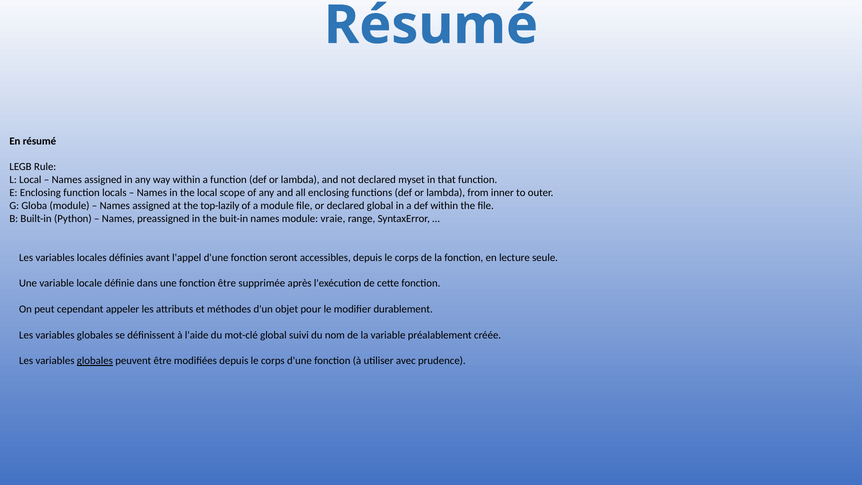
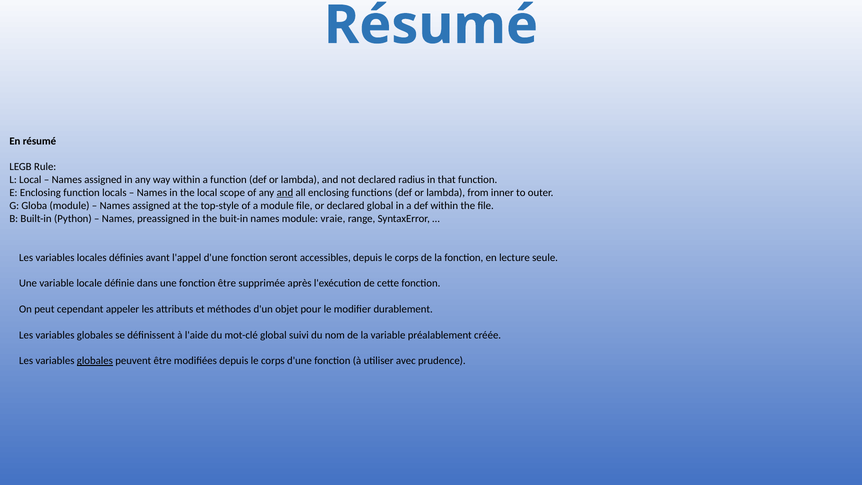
myset: myset -> radius (412, 180)
and underline: none -> present (285, 193)
top-lazily: top-lazily -> top-style (220, 206)
